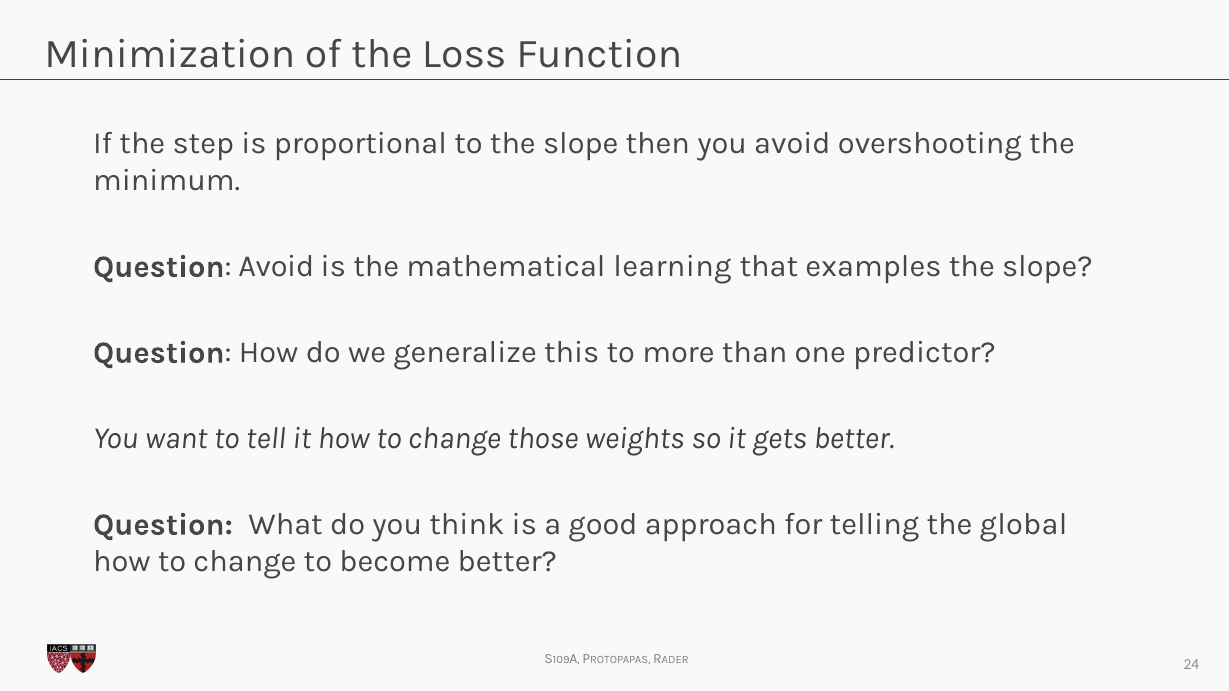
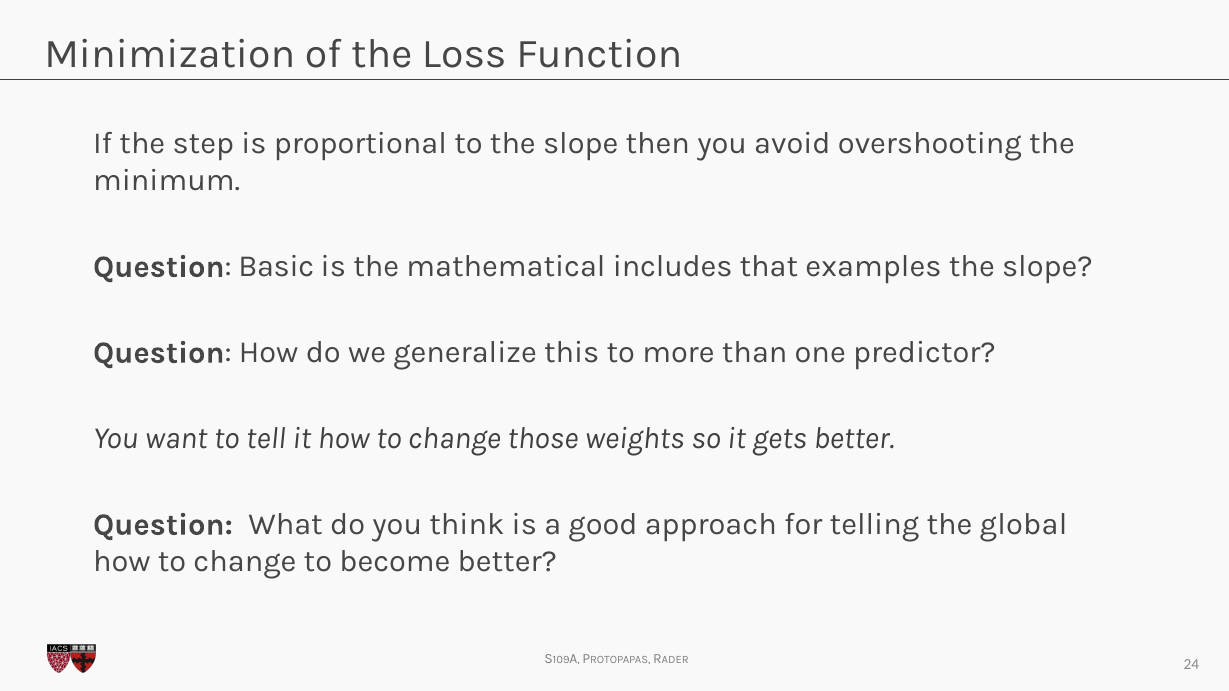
Question Avoid: Avoid -> Basic (276, 267)
learning: learning -> includes (673, 267)
